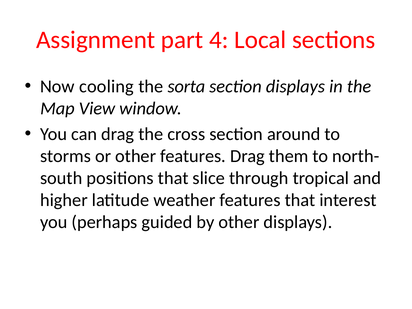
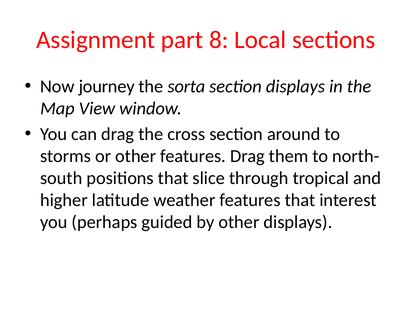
4: 4 -> 8 (219, 40)
cooling: cooling -> journey (107, 86)
